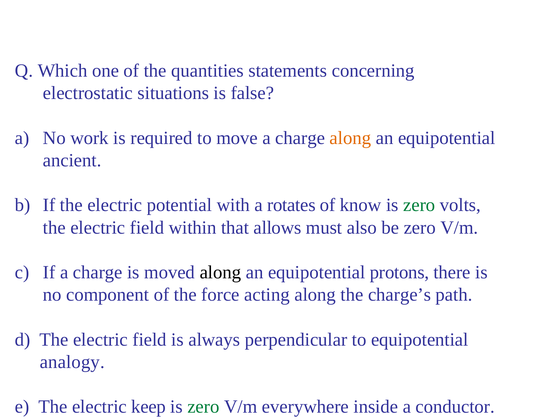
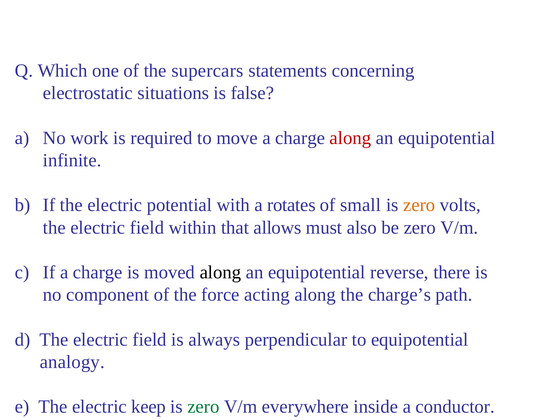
quantities: quantities -> supercars (207, 71)
along colour: orange -> red (350, 138)
ancient: ancient -> infinite (72, 160)
know: know -> small (361, 205)
zero colour: green -> orange (419, 205)
protons: protons -> reverse (399, 272)
